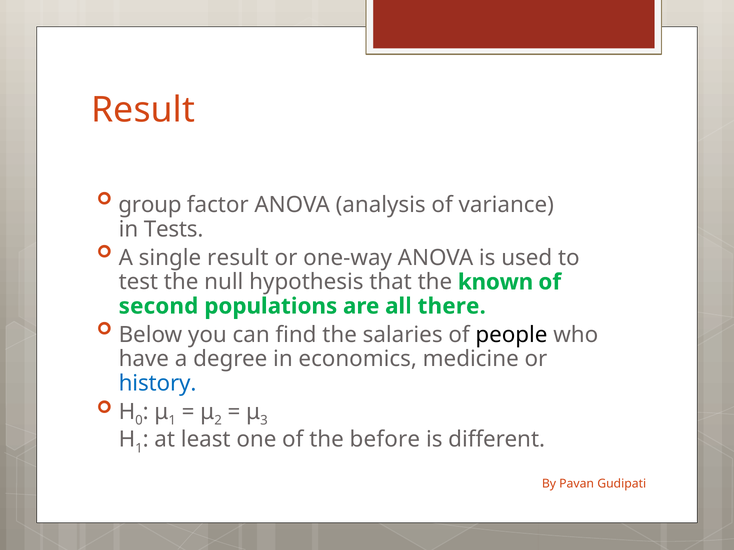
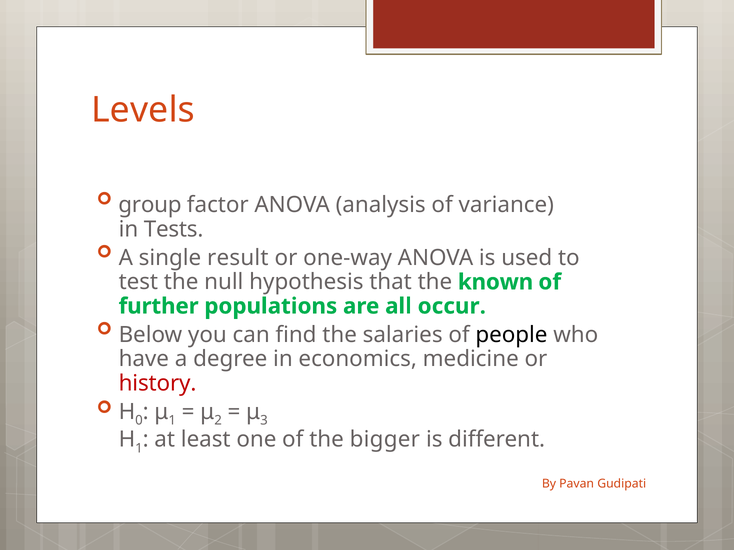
Result: Result -> Levels (143, 110)
second: second -> further (159, 306)
there: there -> occur (452, 306)
history colour: blue -> red (158, 384)
before: before -> bigger (385, 440)
